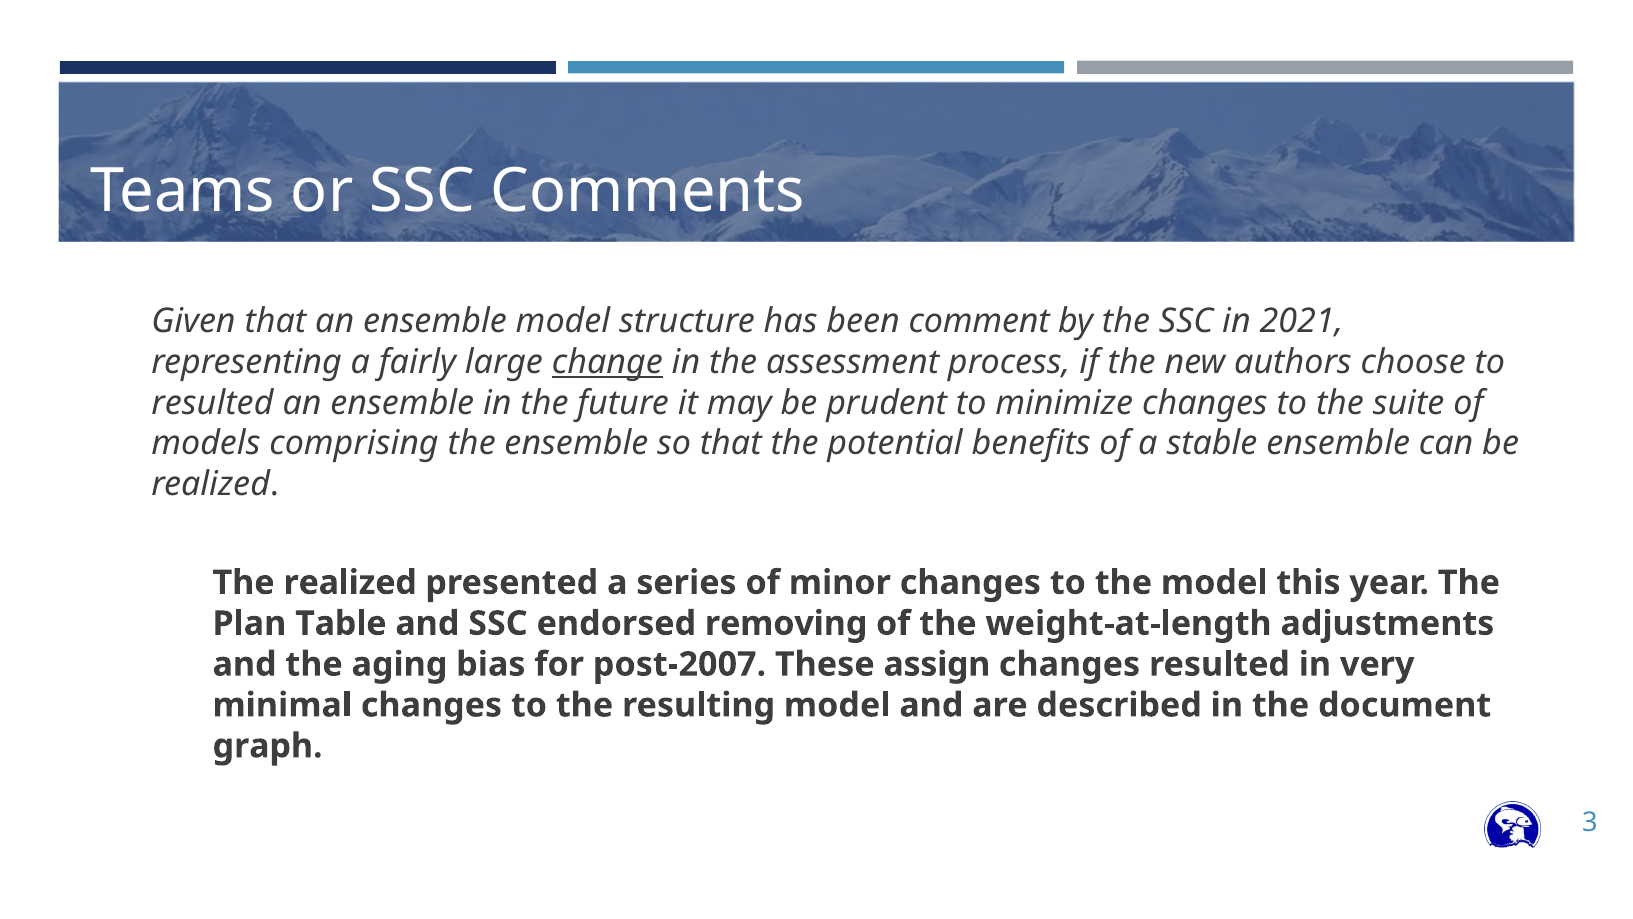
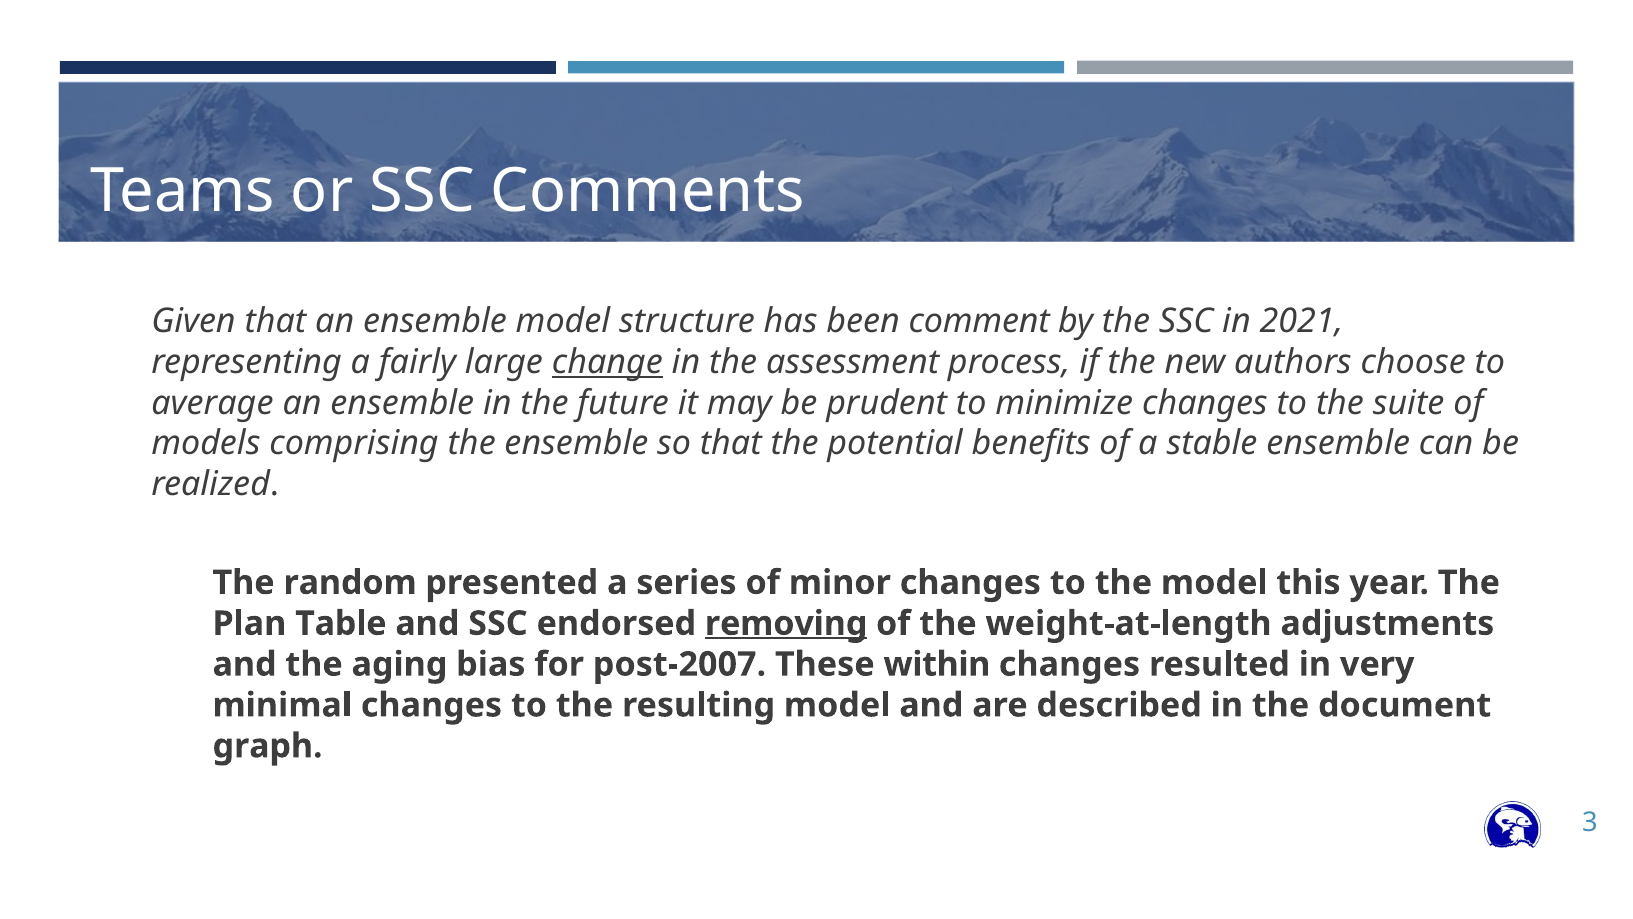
resulted: resulted -> average (212, 403)
The realized: realized -> random (350, 582)
removing underline: none -> present (786, 623)
assign: assign -> within (937, 664)
